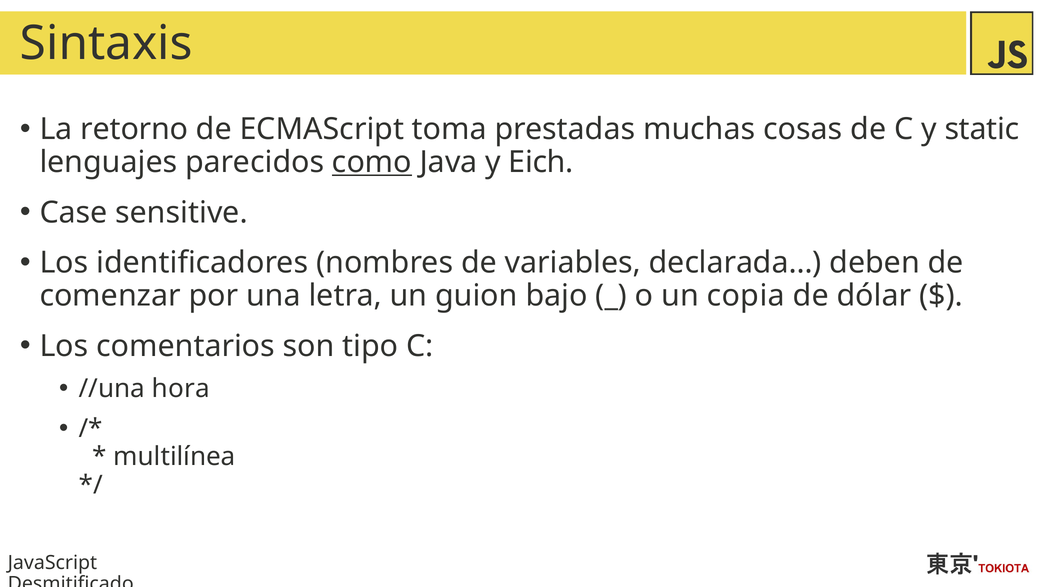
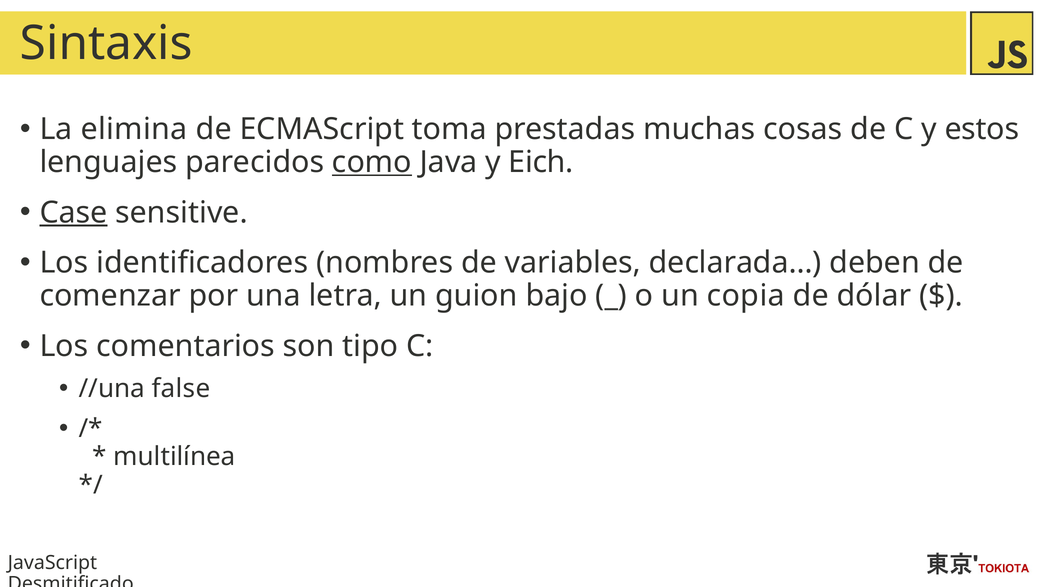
retorno: retorno -> elimina (134, 129)
static: static -> estos (982, 129)
Case underline: none -> present (74, 213)
hora: hora -> false (181, 389)
